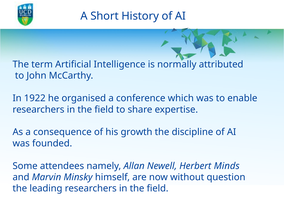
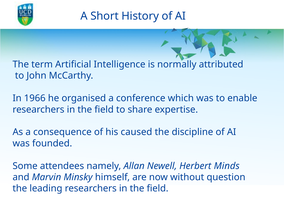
1922: 1922 -> 1966 (35, 98)
growth: growth -> caused (136, 132)
